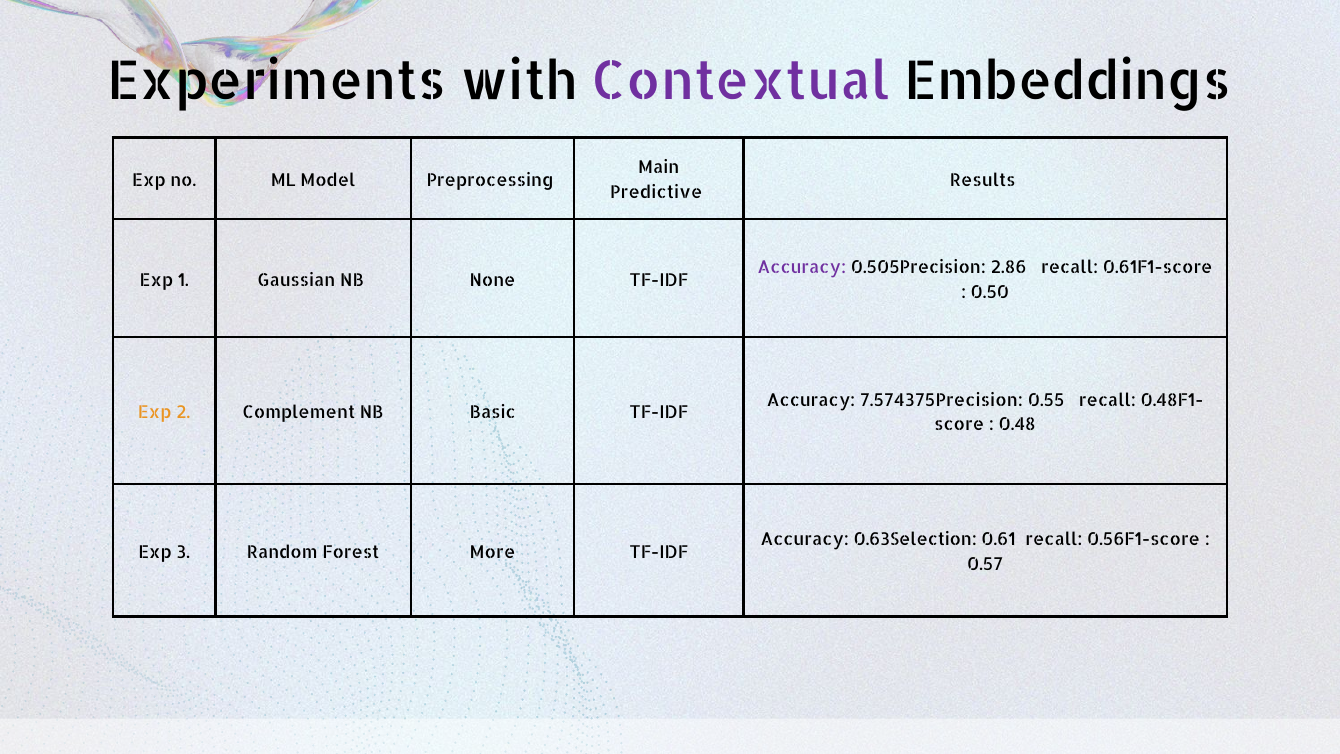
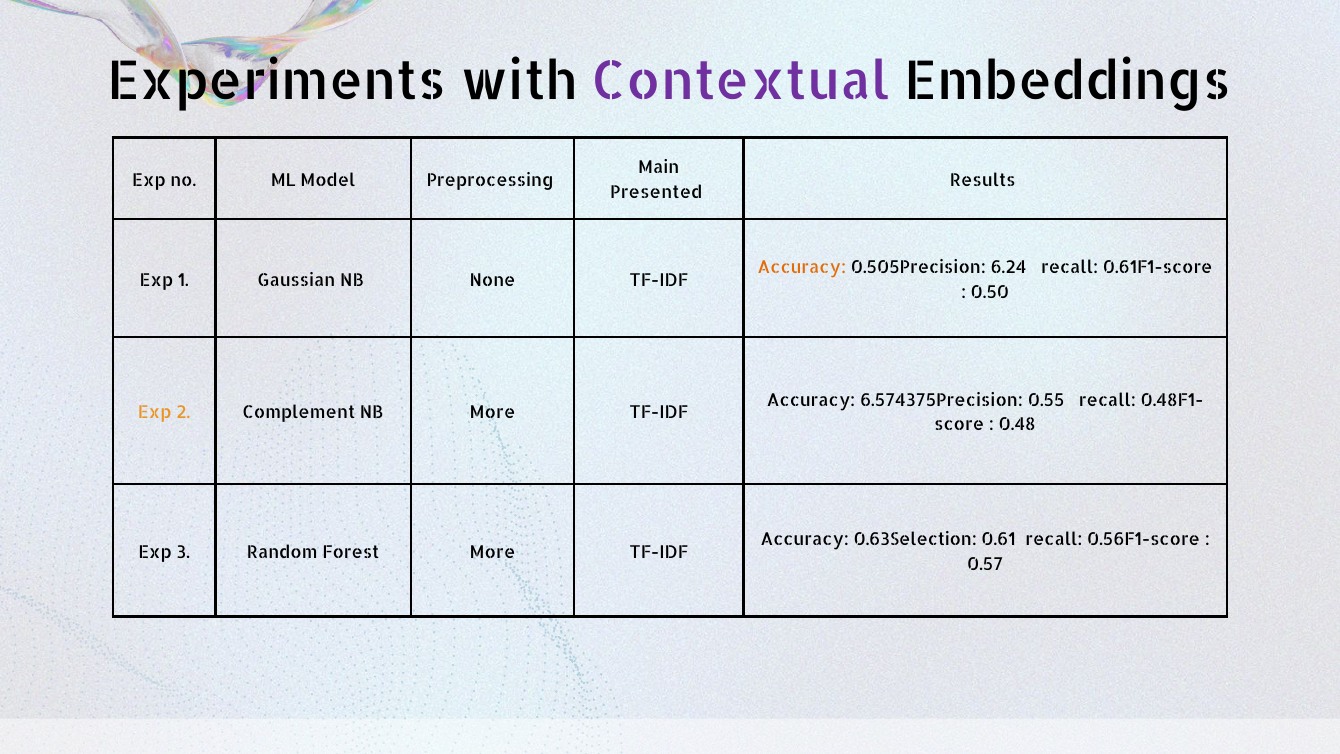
Predictive: Predictive -> Presented (656, 193)
Accuracy colour: purple -> orange (802, 268)
2.86: 2.86 -> 6.24 (1009, 268)
7.574375Precision: 7.574375Precision -> 6.574375Precision (942, 400)
NB Basic: Basic -> More (493, 413)
